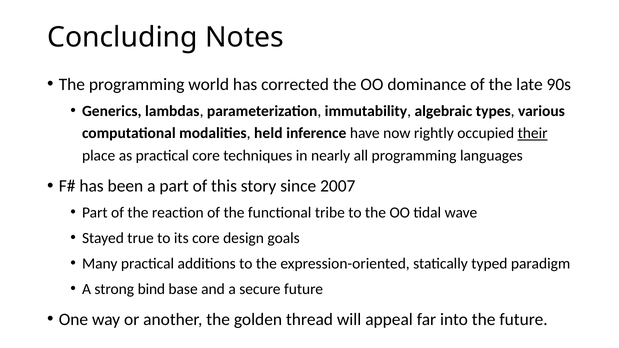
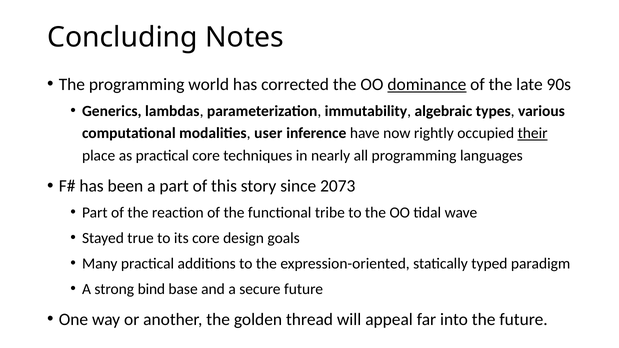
dominance underline: none -> present (427, 85)
held: held -> user (268, 133)
2007: 2007 -> 2073 (338, 186)
